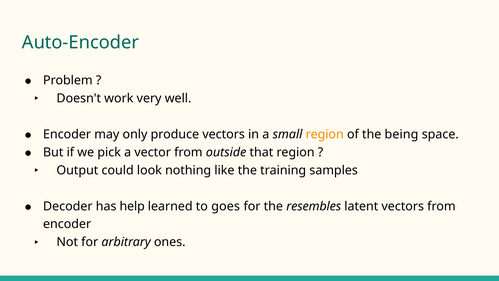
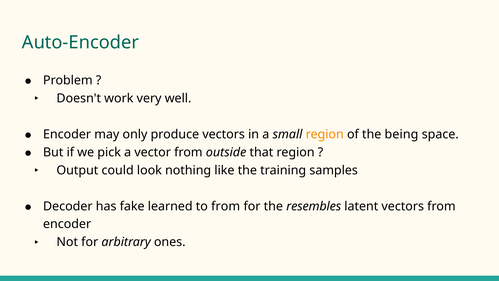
help: help -> fake (132, 206)
to goes: goes -> from (226, 206)
